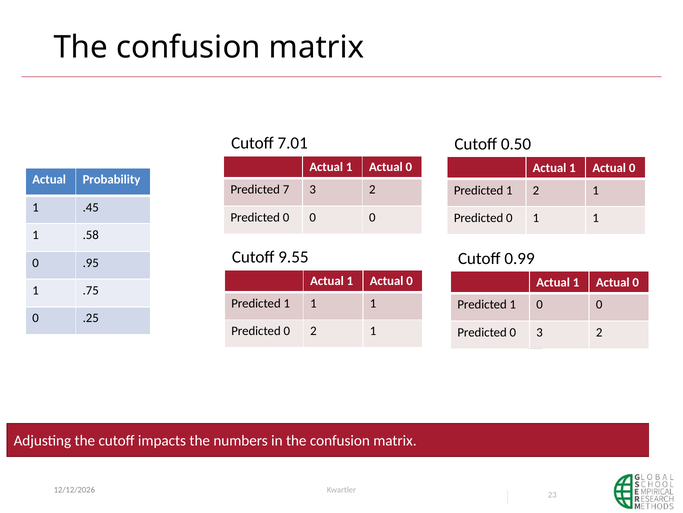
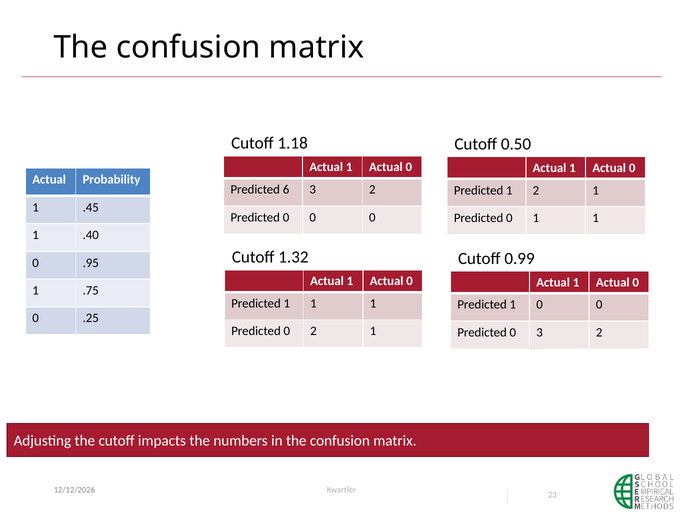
7.01: 7.01 -> 1.18 (293, 143)
7: 7 -> 6 (286, 189)
.58: .58 -> .40 (91, 235)
9.55: 9.55 -> 1.32 (293, 257)
